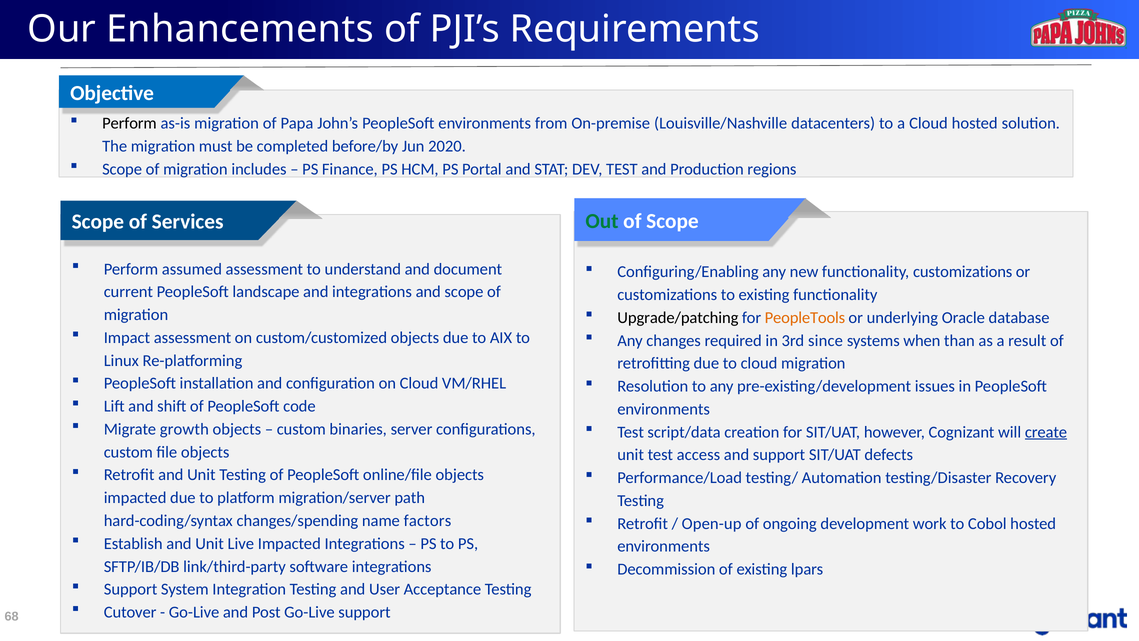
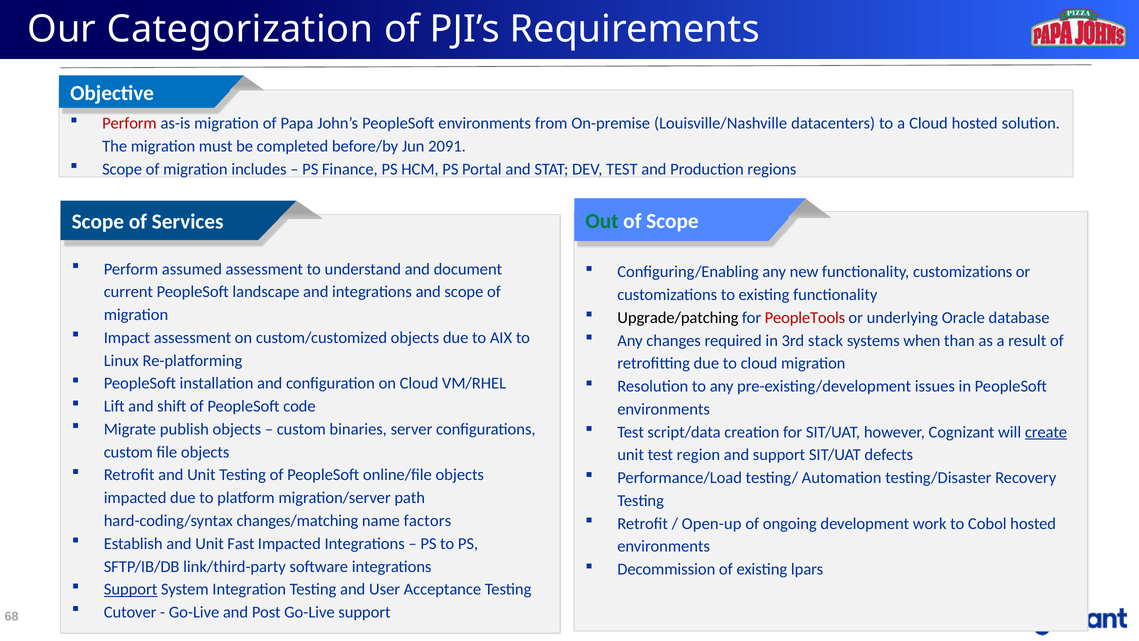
Enhancements: Enhancements -> Categorization (240, 29)
Perform colour: black -> red (129, 123)
Jun 2020: 2020 -> 2091 (447, 146)
PeopleTools colour: orange -> red (805, 318)
since: since -> stack (826, 340)
growth: growth -> publish (184, 429)
access: access -> region (698, 455)
changes/spending: changes/spending -> changes/matching (297, 521)
Live: Live -> Fast (241, 543)
Support underline: none -> present (131, 589)
